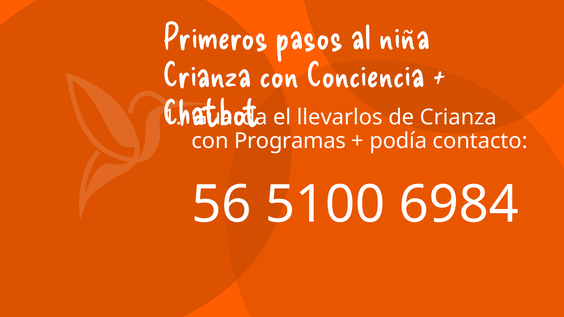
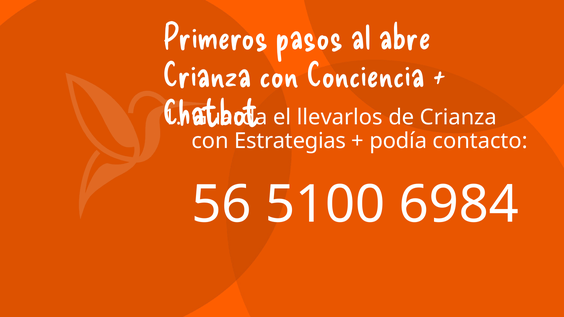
niña: niña -> abre (405, 38)
Programas: Programas -> Estrategias (290, 141)
